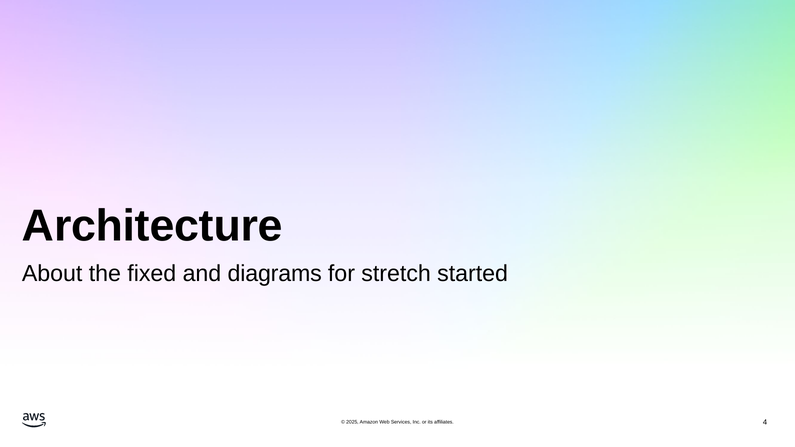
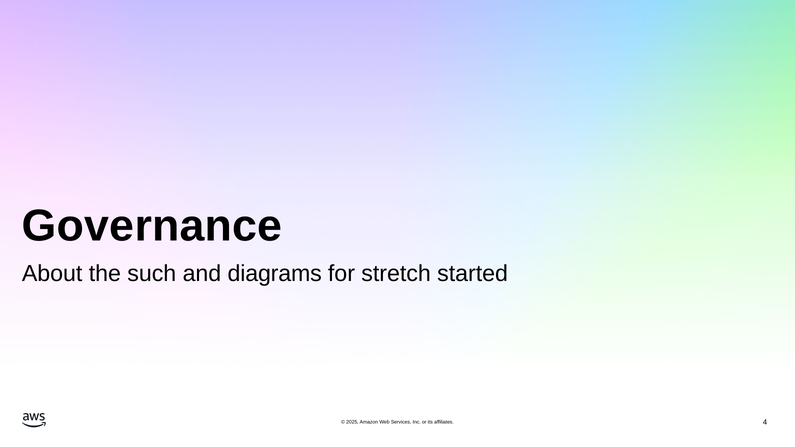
Architecture: Architecture -> Governance (152, 226)
fixed: fixed -> such (152, 274)
